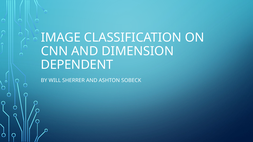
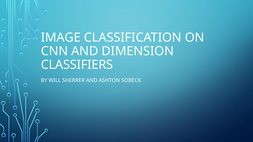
DEPENDENT: DEPENDENT -> CLASSIFIERS (77, 65)
